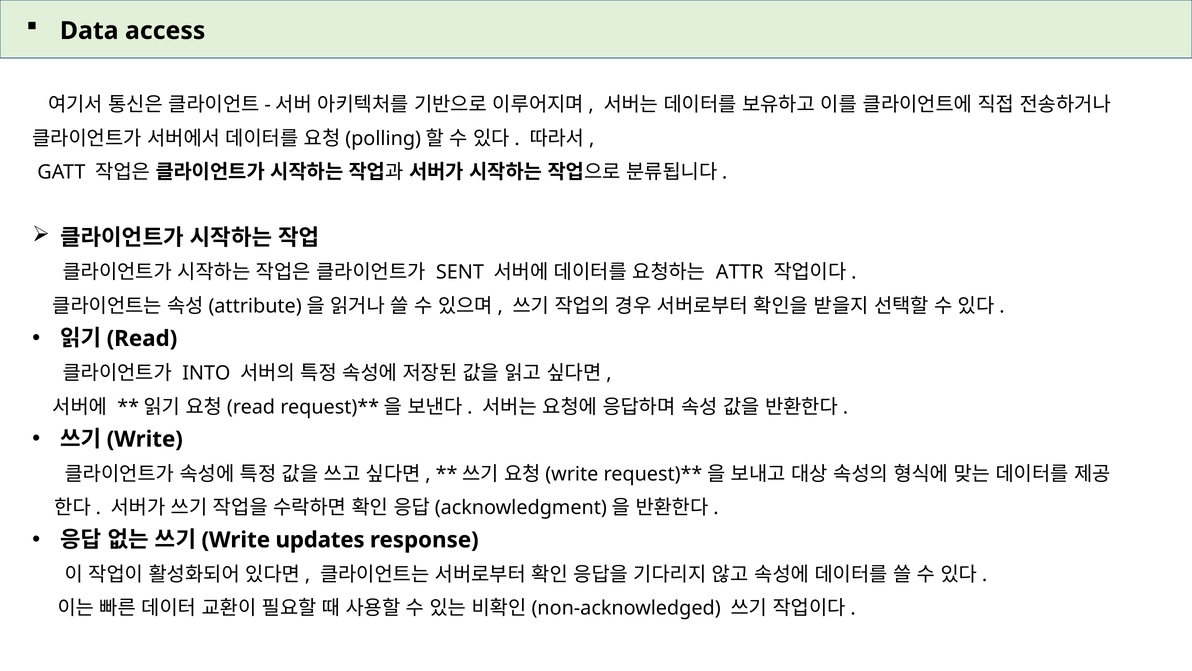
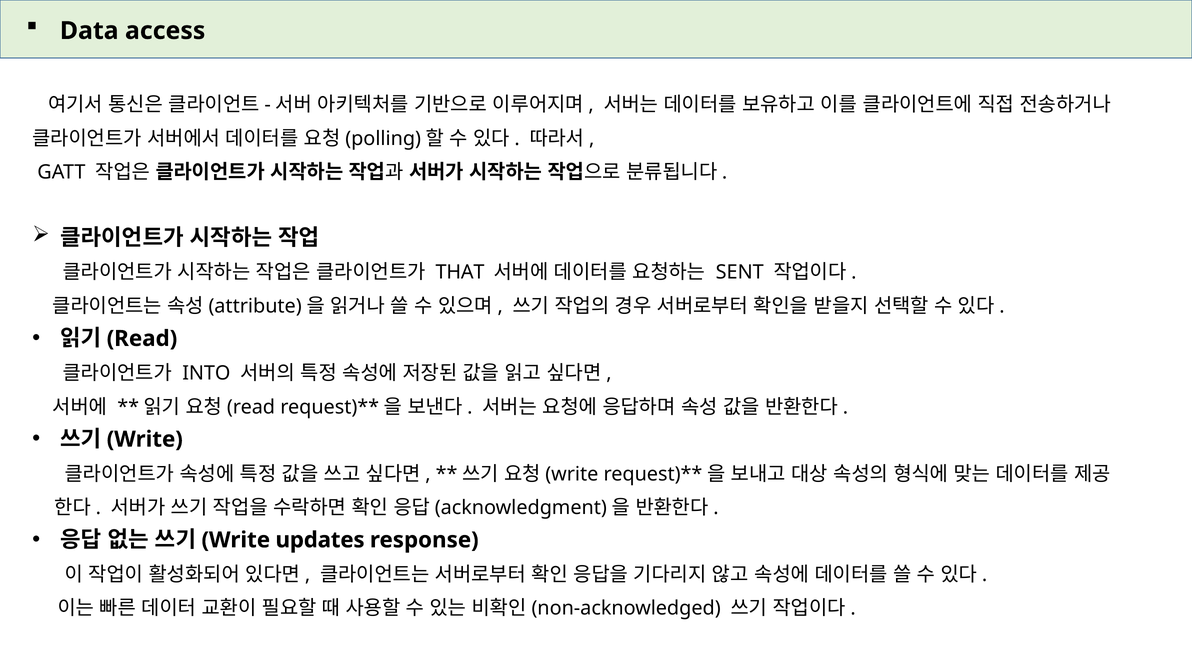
SENT: SENT -> THAT (460, 272)
ATTR: ATTR -> SENT (740, 272)
